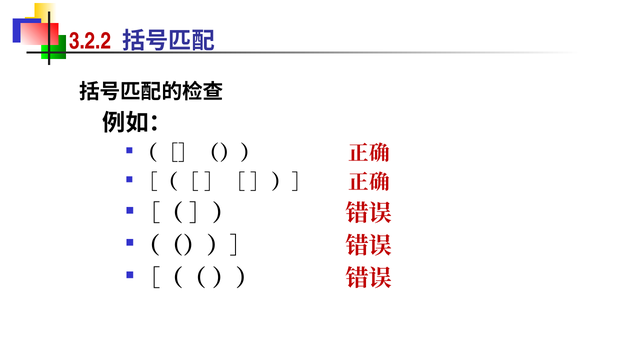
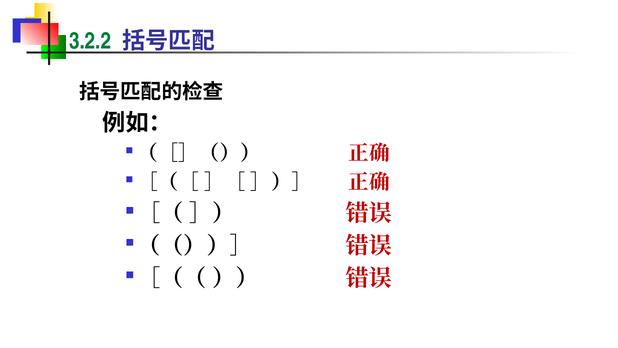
3.2.2 colour: red -> green (90, 41)
